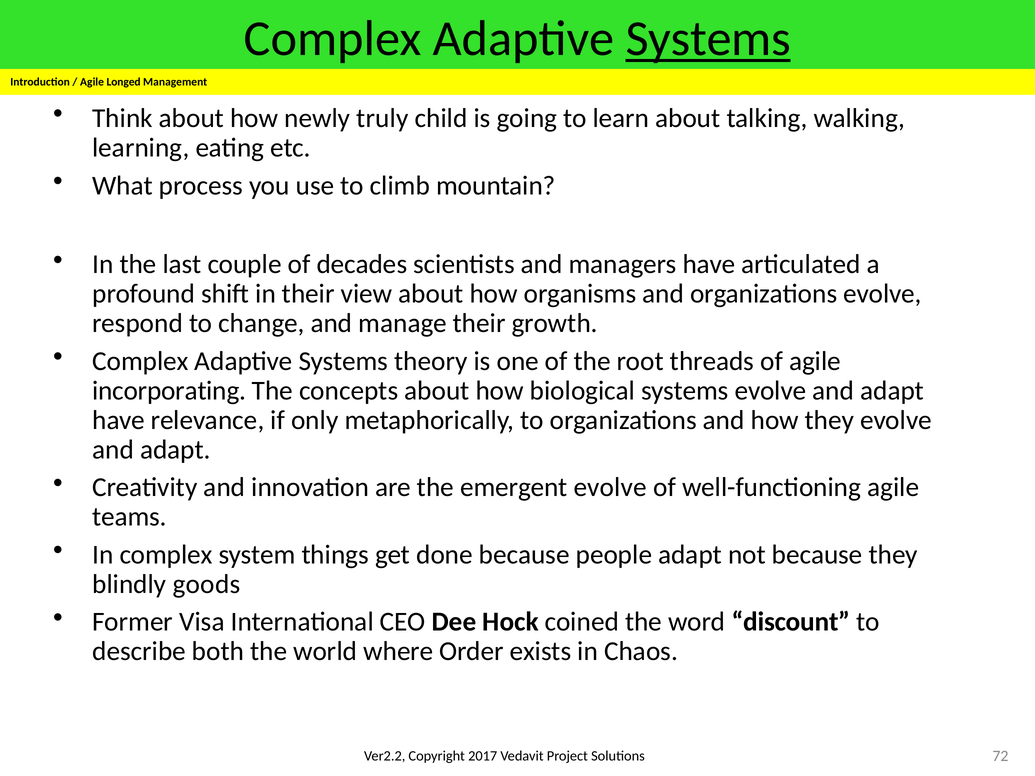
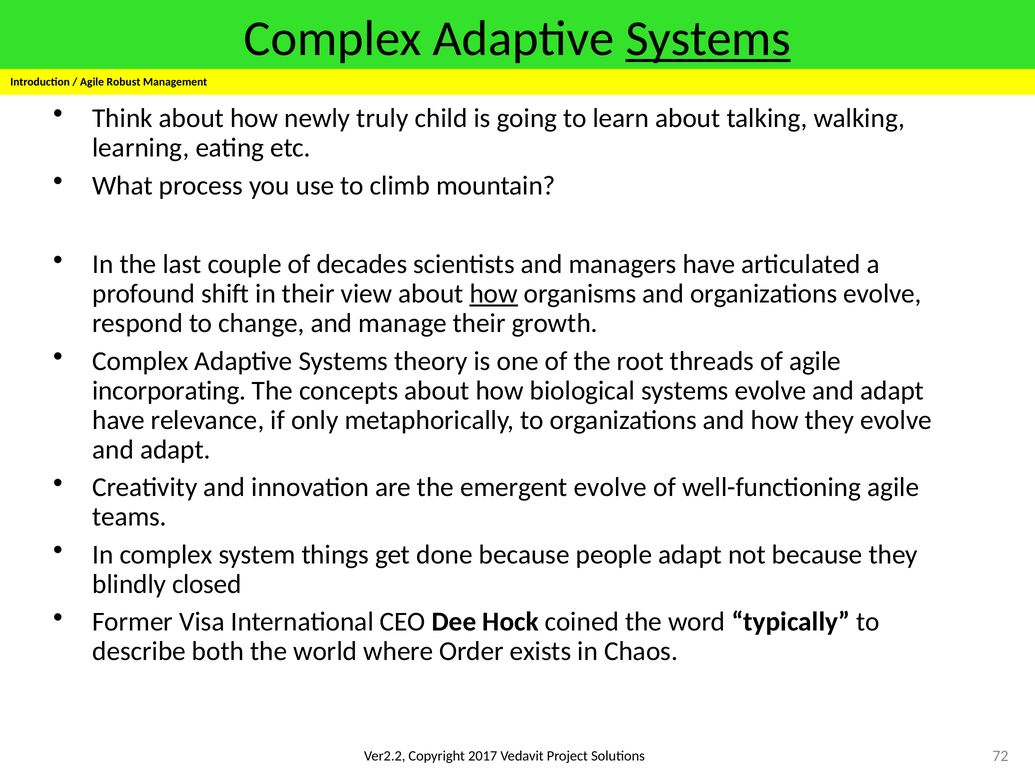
Longed: Longed -> Robust (123, 82)
how underline: none -> present (494, 294)
goods: goods -> closed (207, 584)
discount: discount -> typically (791, 622)
